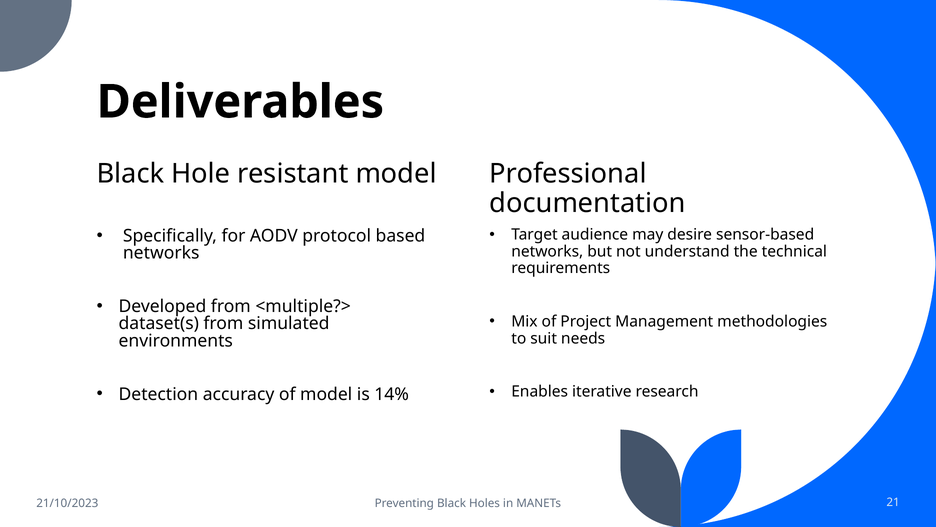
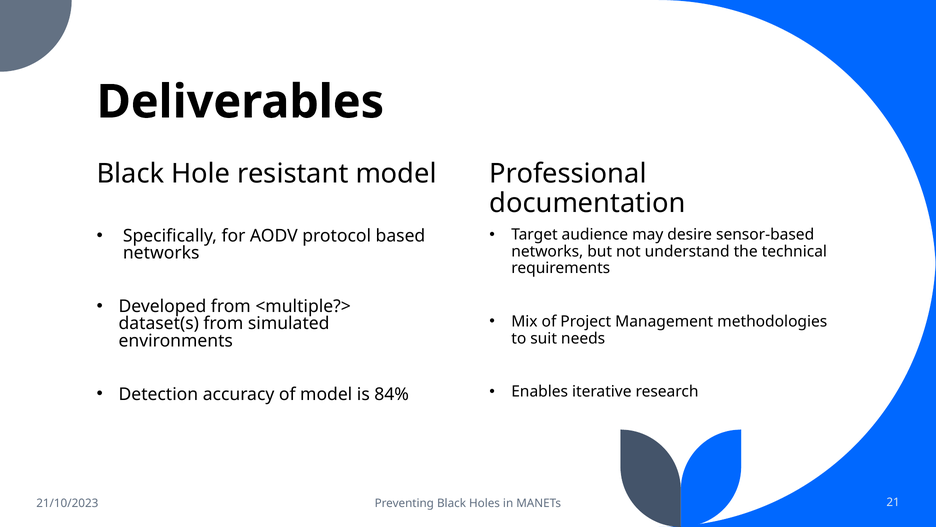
14%: 14% -> 84% (392, 394)
